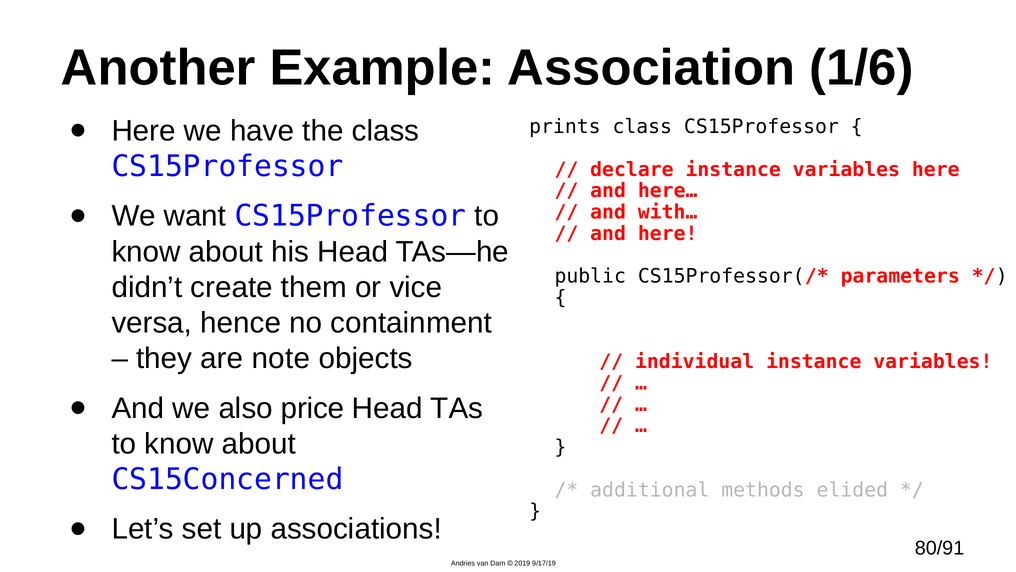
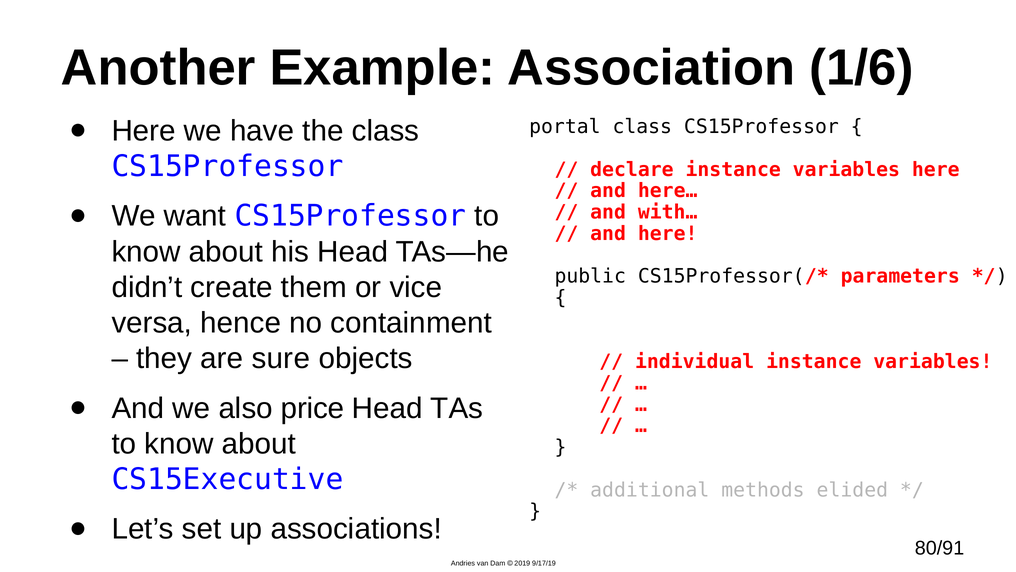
prints: prints -> portal (565, 127)
note: note -> sure (281, 358)
CS15Concerned: CS15Concerned -> CS15Executive (228, 479)
